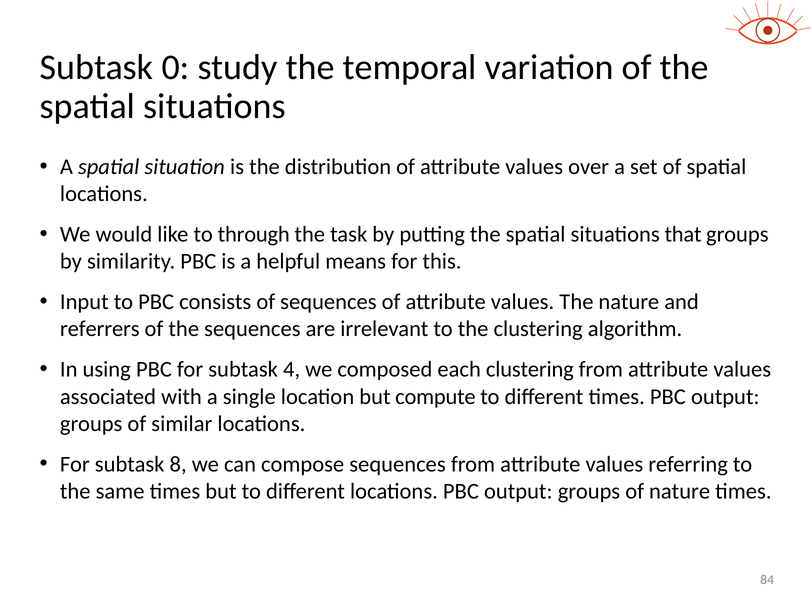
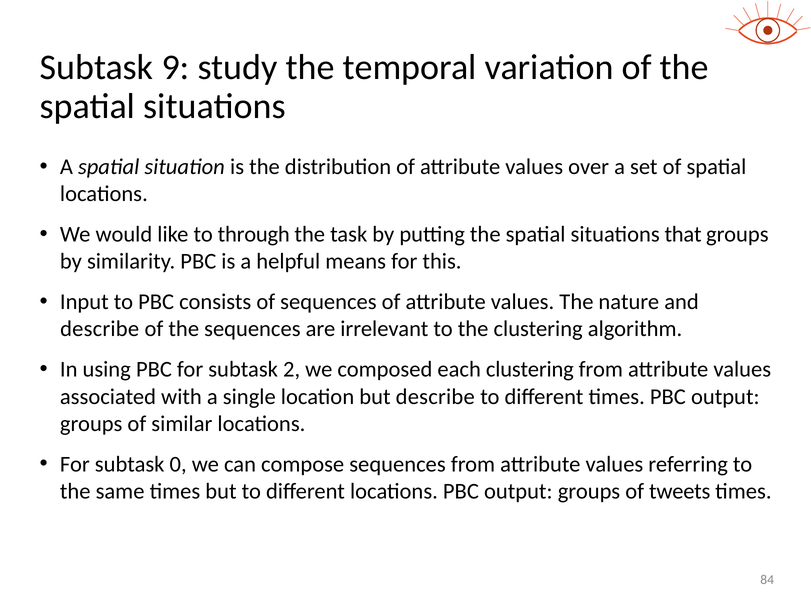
0: 0 -> 9 (175, 67)
referrers: referrers -> describe (100, 329)
4: 4 -> 2 (292, 370)
but compute: compute -> describe (435, 397)
8: 8 -> 0 (178, 464)
of nature: nature -> tweets (680, 491)
